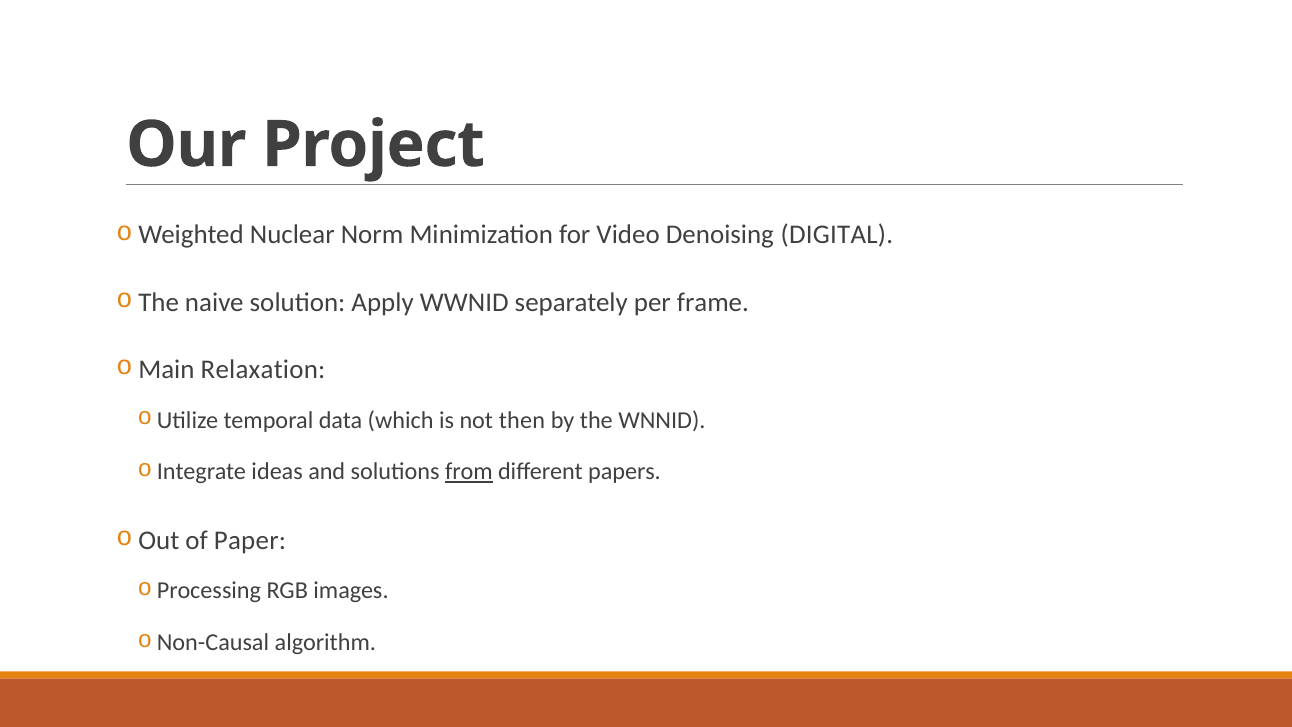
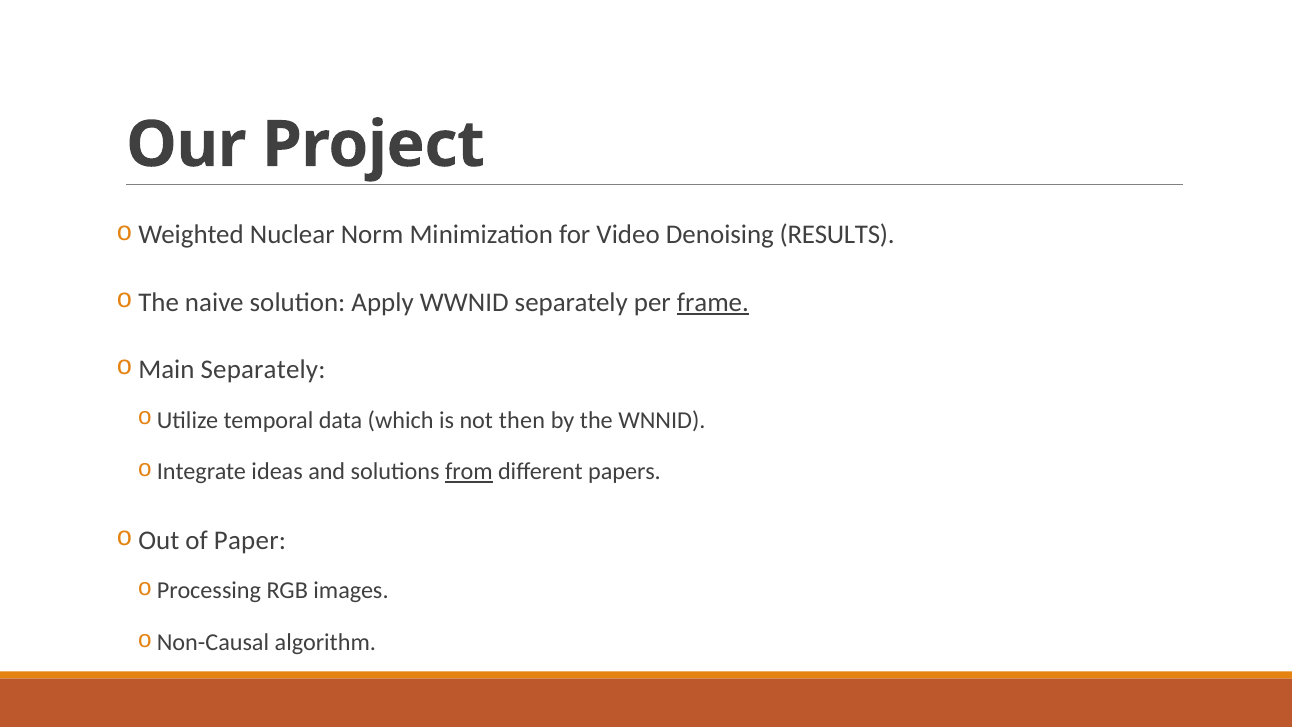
DIGITAL: DIGITAL -> RESULTS (837, 235)
frame underline: none -> present (713, 302)
Main Relaxation: Relaxation -> Separately (263, 369)
